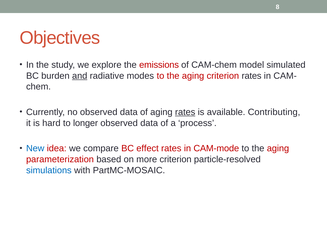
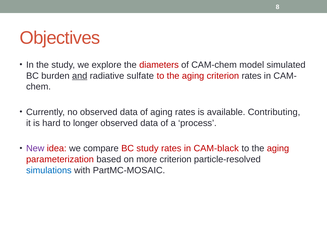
emissions: emissions -> diameters (159, 65)
modes: modes -> sulfate (140, 76)
rates underline: present -> none (185, 112)
New colour: blue -> purple (35, 149)
BC effect: effect -> study (147, 149)
CAM-mode: CAM-mode -> CAM-black (216, 149)
